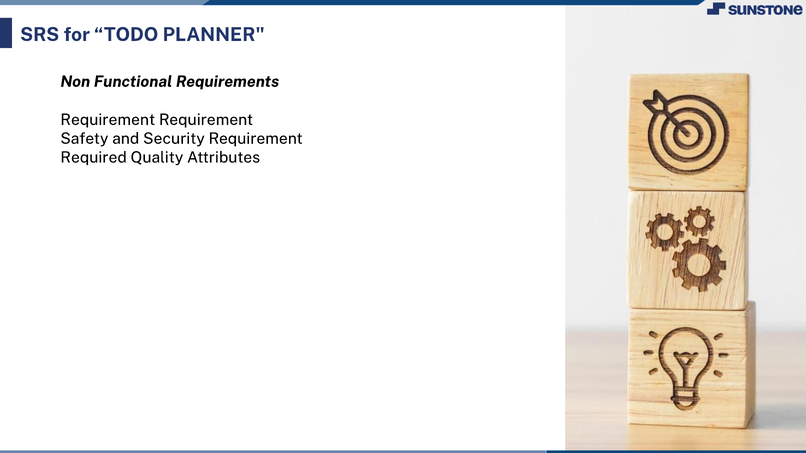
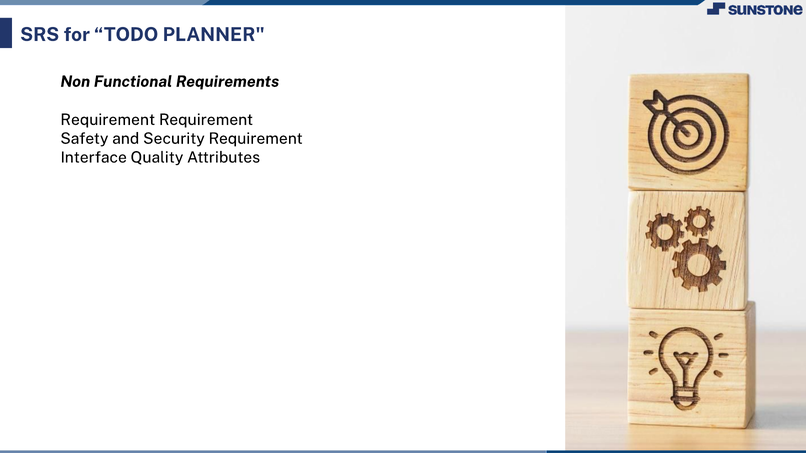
Required: Required -> Interface (94, 158)
